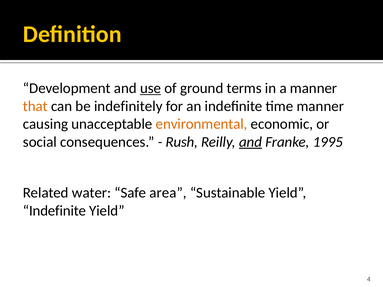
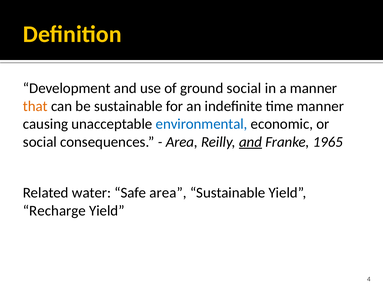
use underline: present -> none (151, 88)
ground terms: terms -> social (244, 88)
be indefinitely: indefinitely -> sustainable (128, 106)
environmental colour: orange -> blue (202, 124)
Rush: Rush -> Area (182, 142)
1995: 1995 -> 1965 (328, 142)
Indefinite: Indefinite -> Recharge (54, 211)
